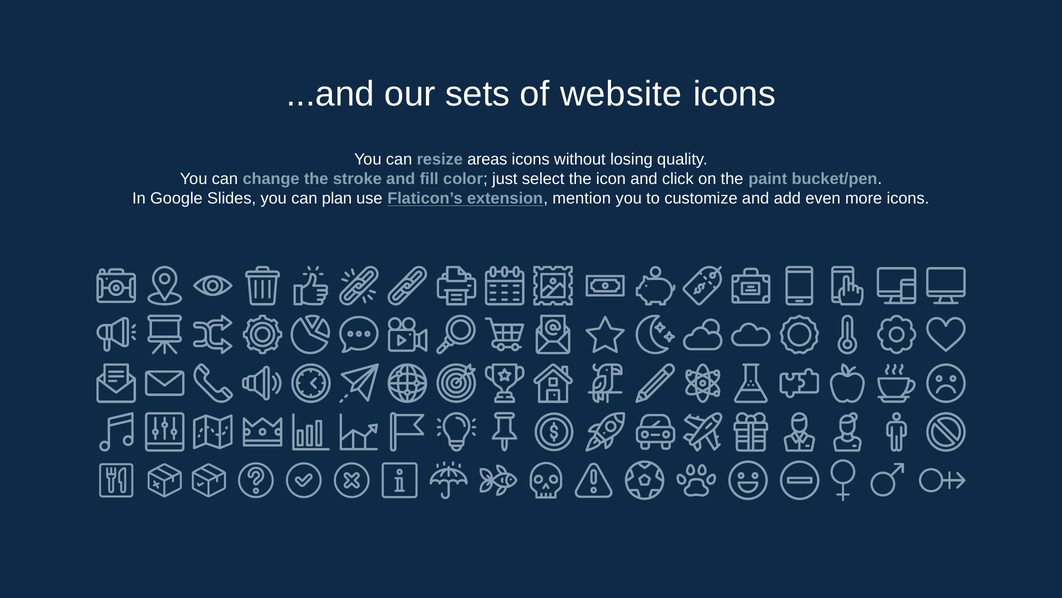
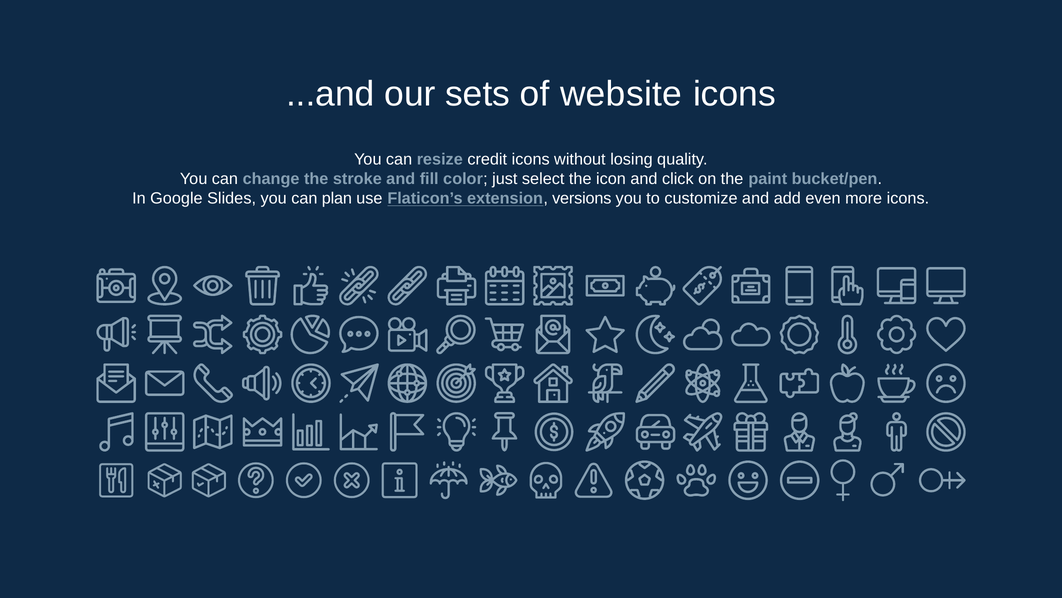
areas: areas -> credit (487, 159)
mention: mention -> versions (582, 198)
